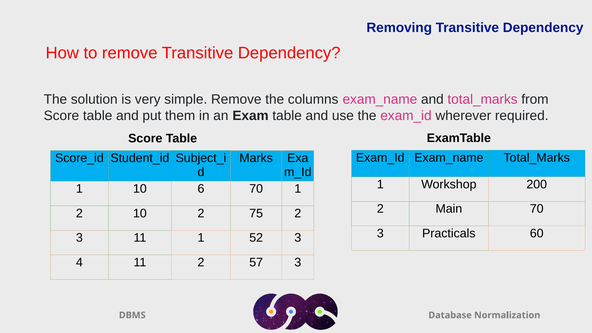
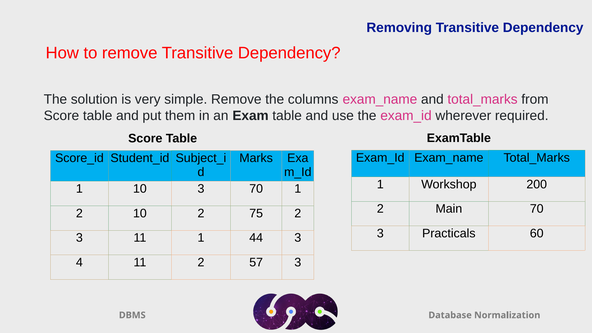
10 6: 6 -> 3 (201, 189)
52: 52 -> 44 (256, 238)
